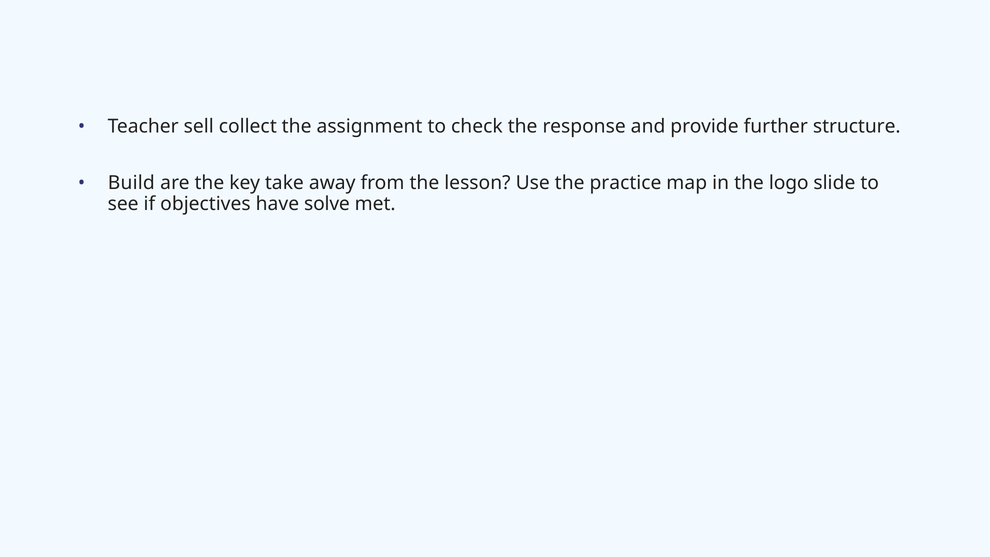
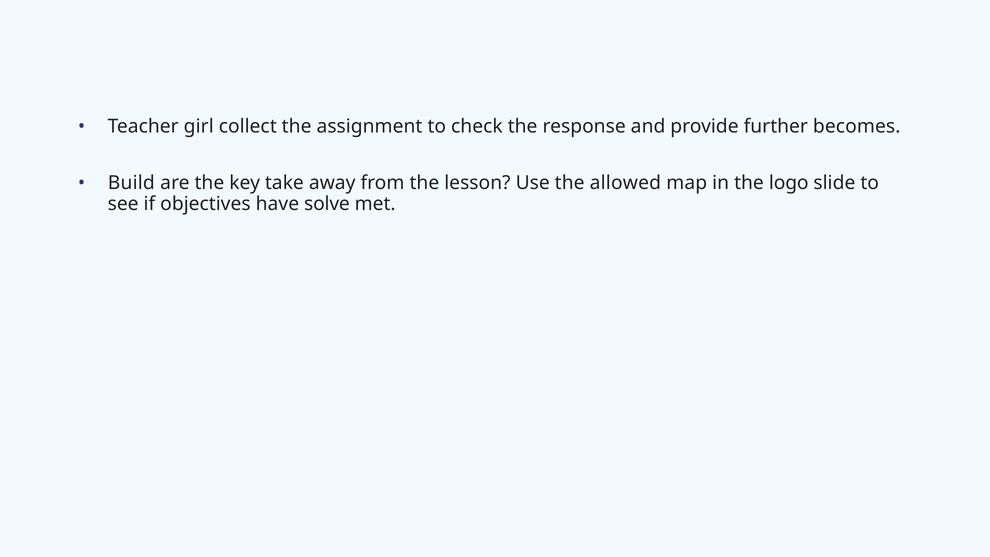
sell: sell -> girl (199, 126)
structure: structure -> becomes (857, 126)
practice: practice -> allowed (625, 183)
